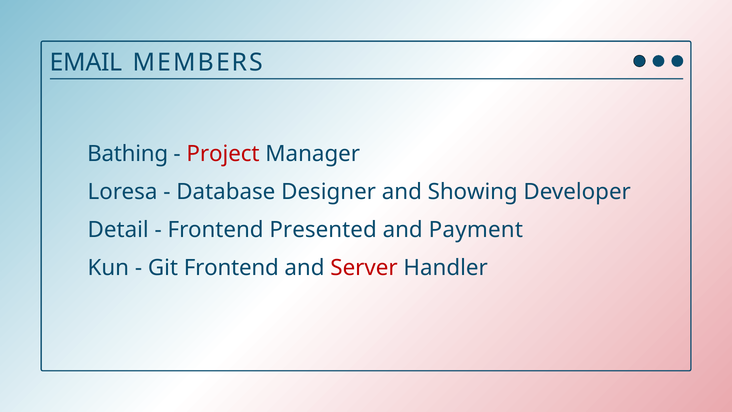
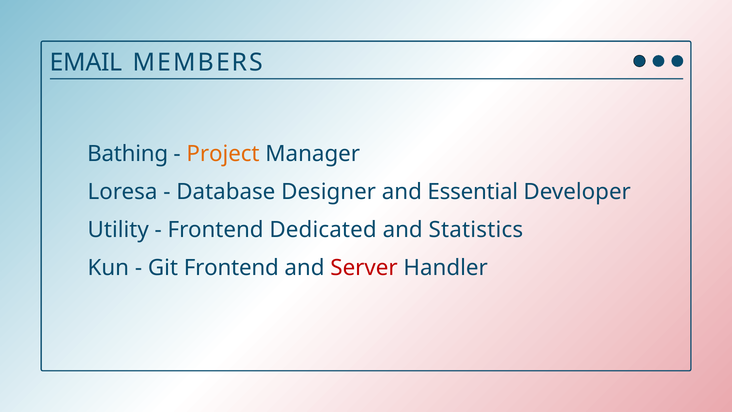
Project colour: red -> orange (223, 154)
Showing: Showing -> Essential (473, 192)
Detail: Detail -> Utility (118, 230)
Presented: Presented -> Dedicated (323, 230)
Payment: Payment -> Statistics (476, 230)
